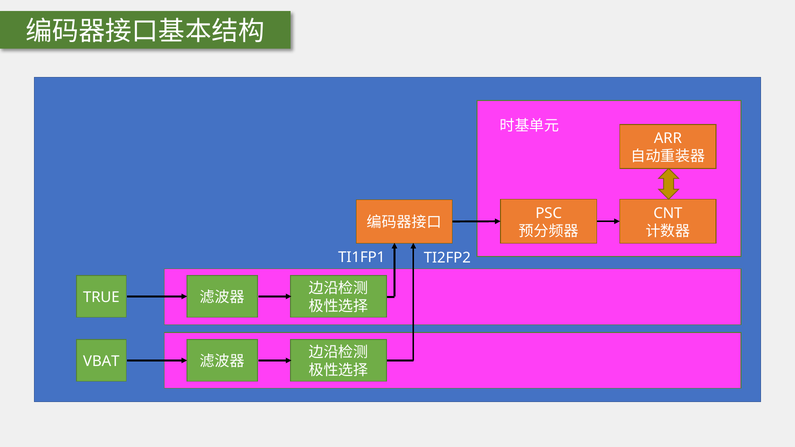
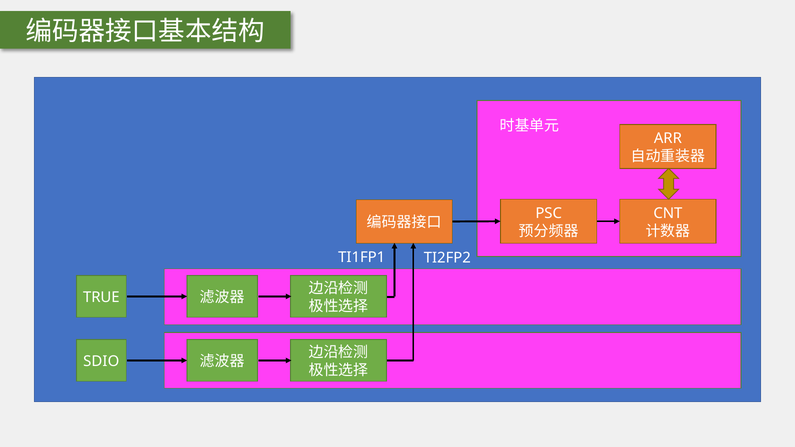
VBAT: VBAT -> SDIO (101, 362)
